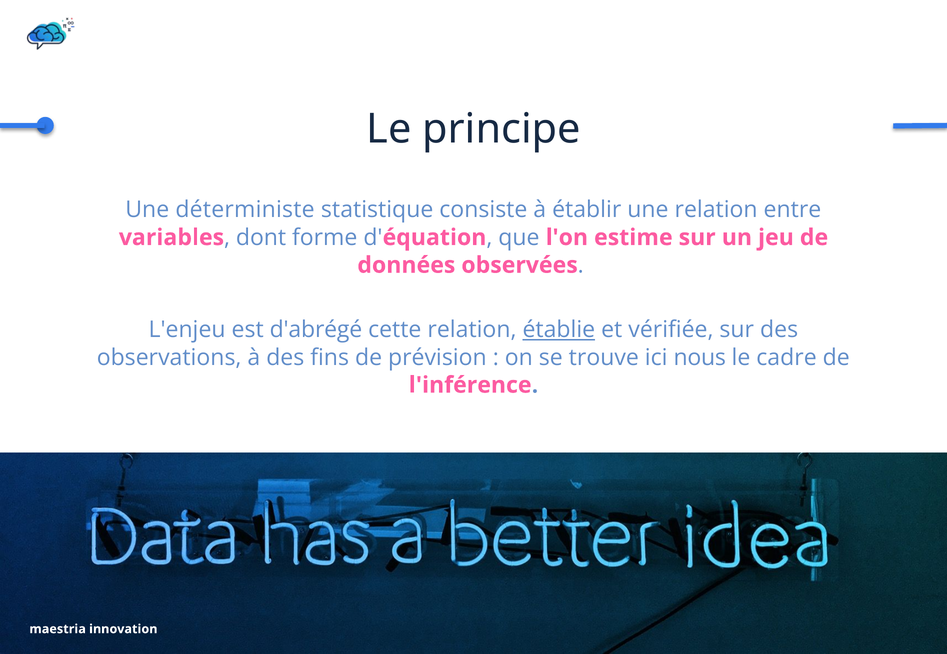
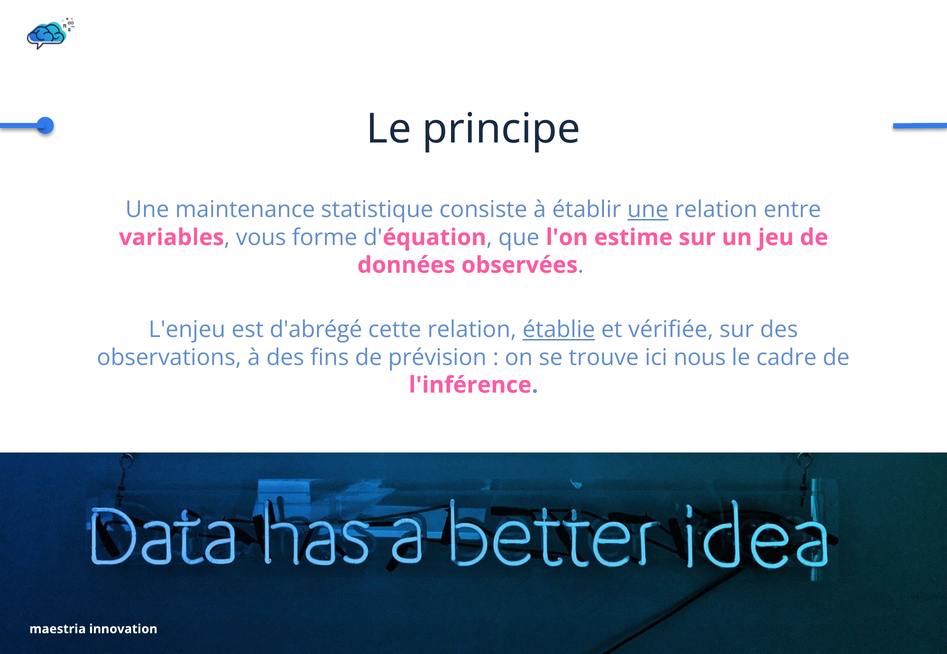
déterministe: déterministe -> maintenance (245, 210)
une underline: none -> present (648, 210)
dont: dont -> vous (261, 237)
